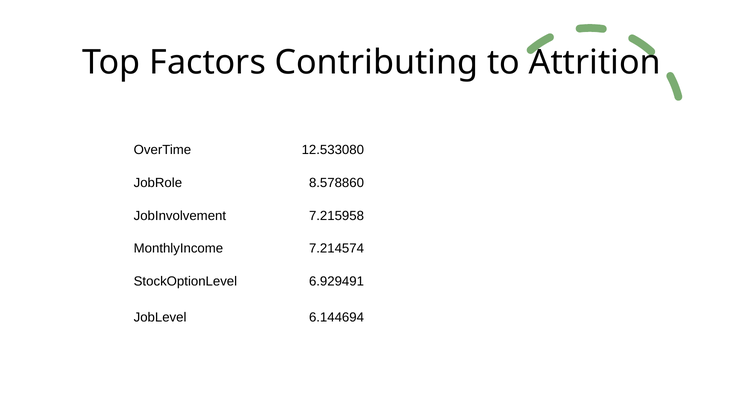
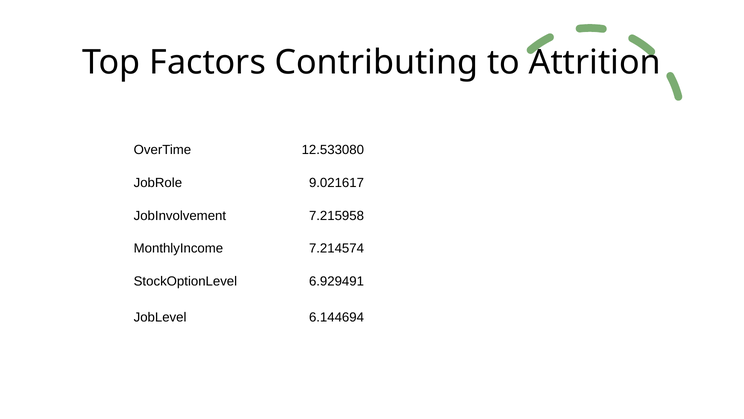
8.578860: 8.578860 -> 9.021617 (336, 183)
